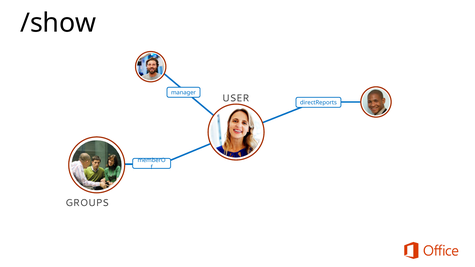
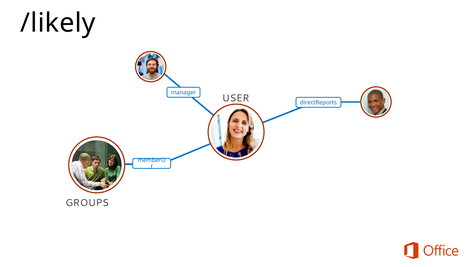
/show: /show -> /likely (58, 23)
